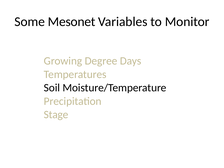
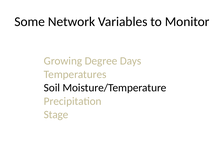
Mesonet: Mesonet -> Network (72, 22)
